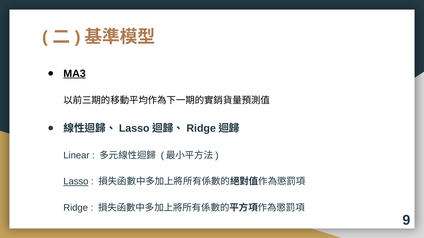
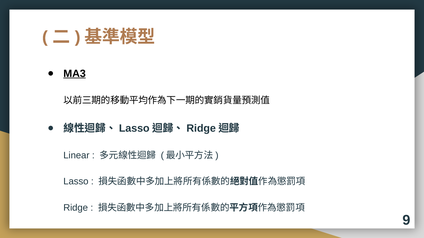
Lasso underline: present -> none (76, 182)
